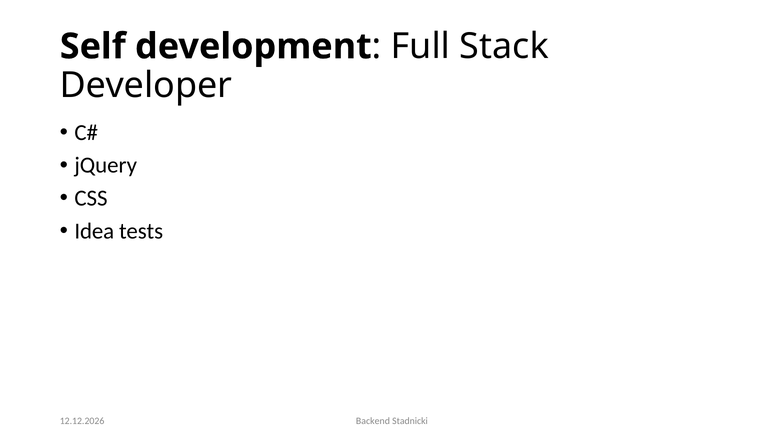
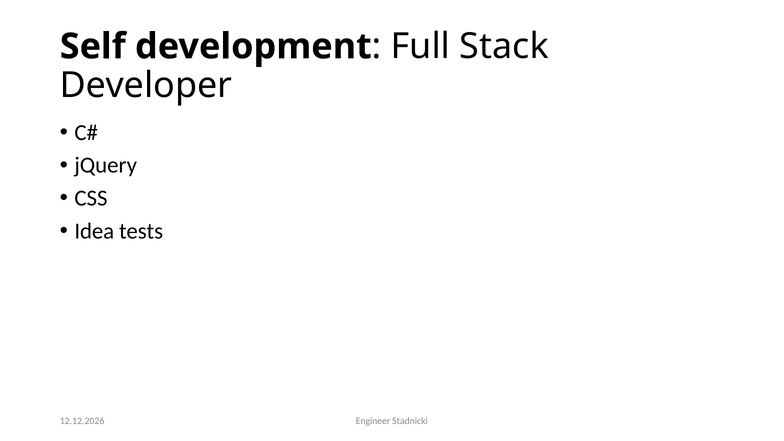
Backend: Backend -> Engineer (373, 421)
